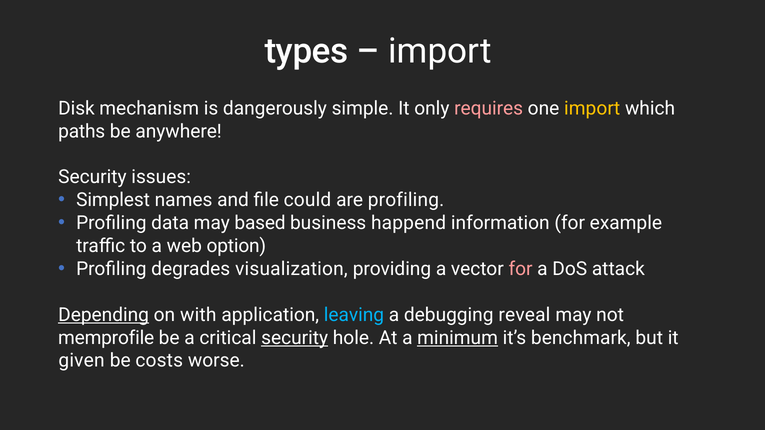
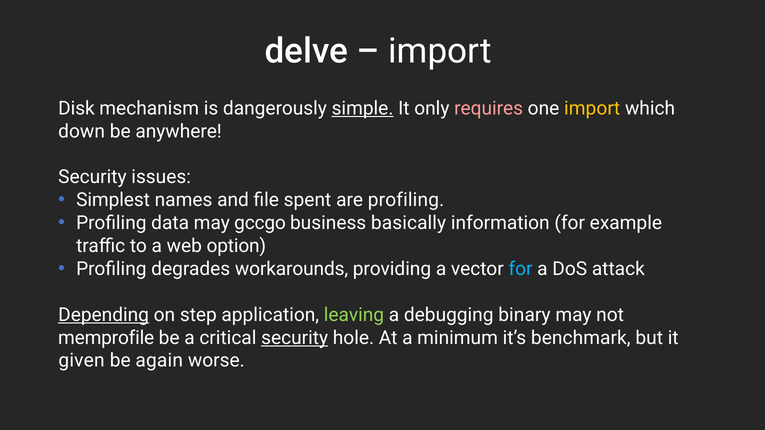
types: types -> delve (306, 51)
simple underline: none -> present (363, 108)
paths: paths -> down (82, 131)
could: could -> spent (308, 200)
based: based -> gccgo (260, 223)
happend: happend -> basically (409, 223)
visualization: visualization -> workarounds (292, 269)
for colour: pink -> light blue (521, 269)
with: with -> step (198, 315)
leaving colour: light blue -> light green (354, 315)
reveal: reveal -> binary (524, 315)
minimum underline: present -> none (458, 338)
costs: costs -> again (159, 361)
